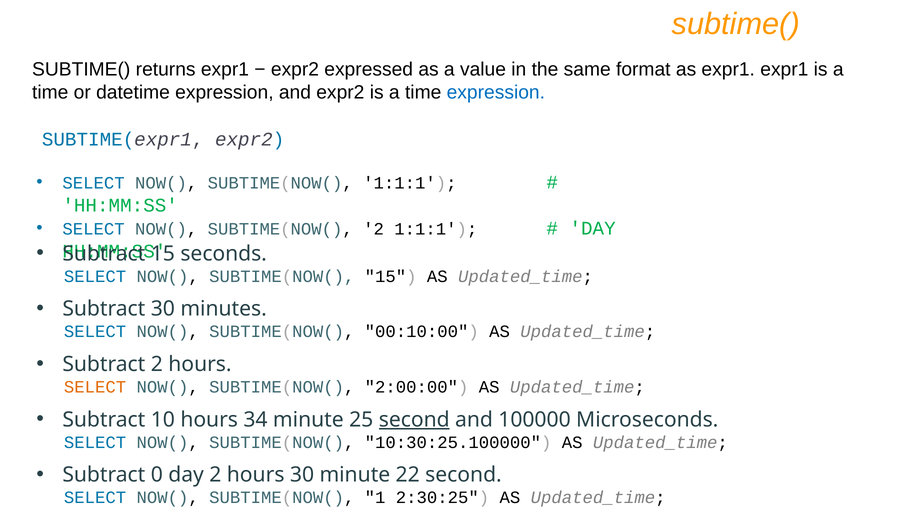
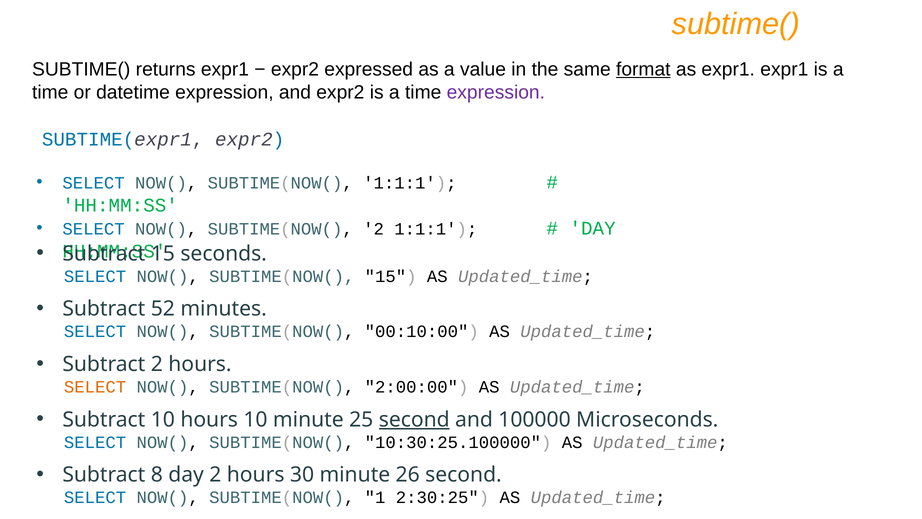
format underline: none -> present (643, 69)
expression colour: blue -> purple (496, 92)
Subtract 30: 30 -> 52 (163, 309)
hours 34: 34 -> 10 (255, 419)
0: 0 -> 8 (157, 475)
22: 22 -> 26 (408, 475)
